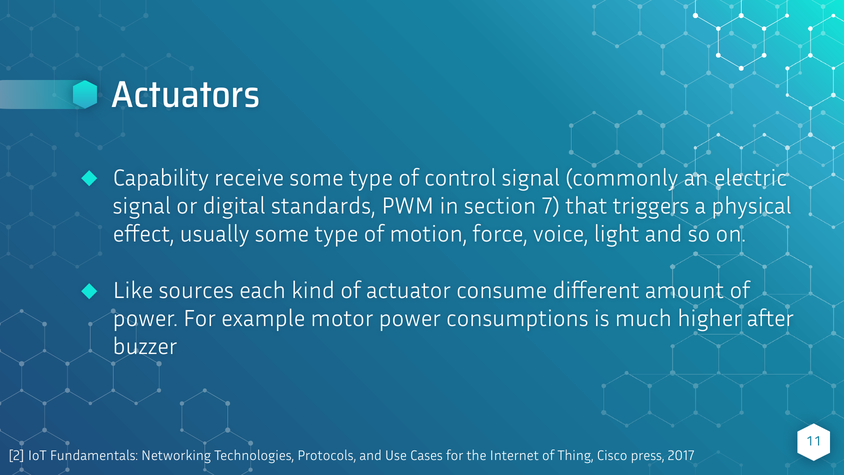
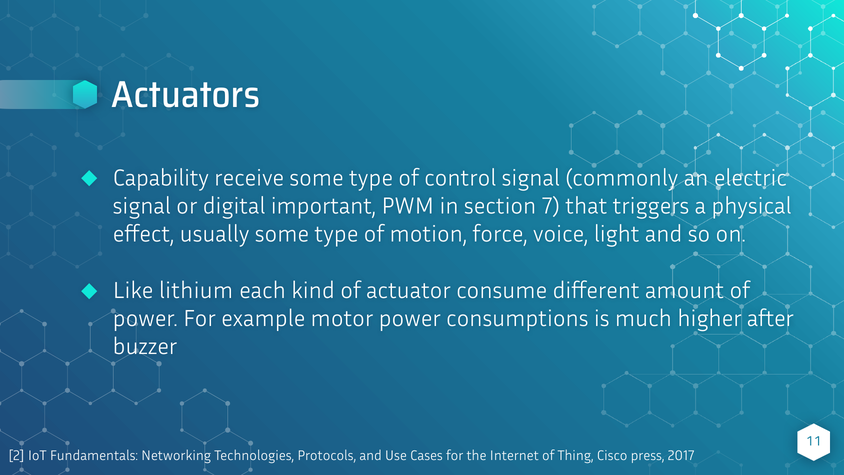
standards: standards -> important (323, 206)
sources: sources -> lithium (196, 290)
